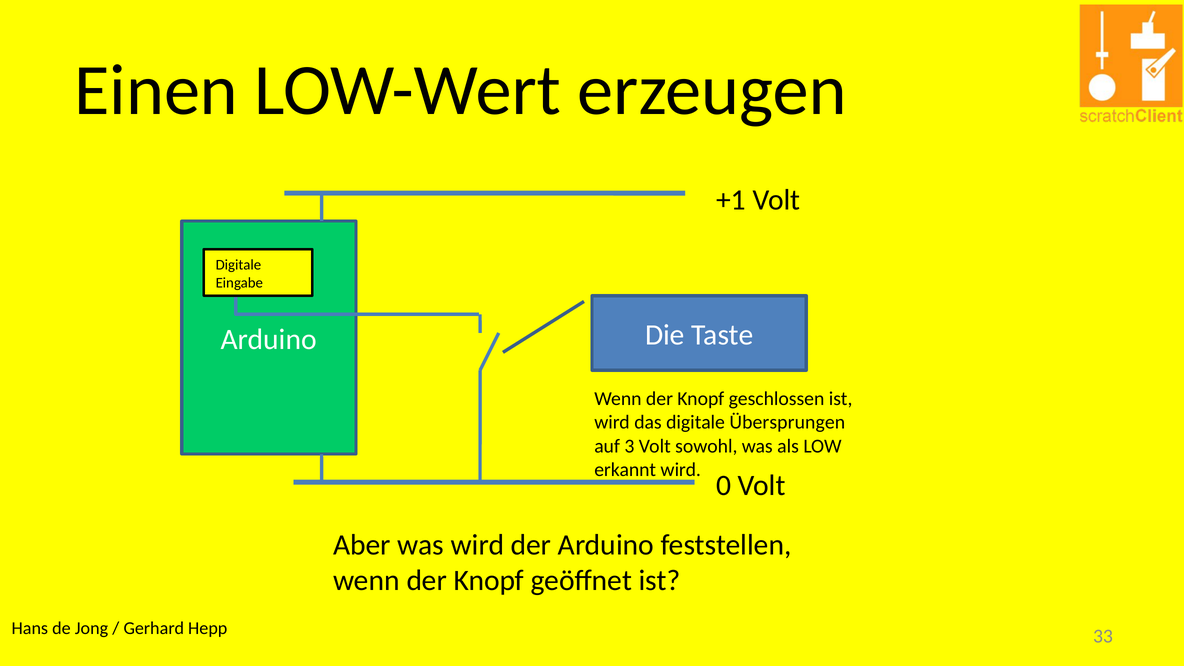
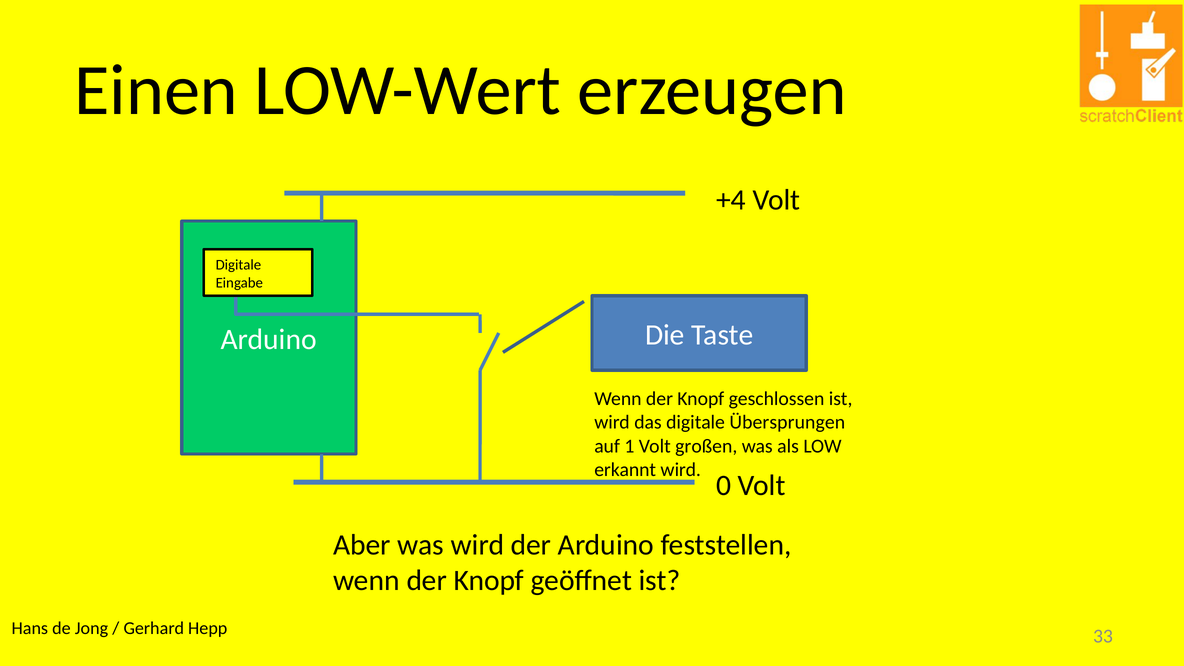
+1: +1 -> +4 (731, 200)
3: 3 -> 1 (629, 446)
sowohl: sowohl -> großen (706, 446)
